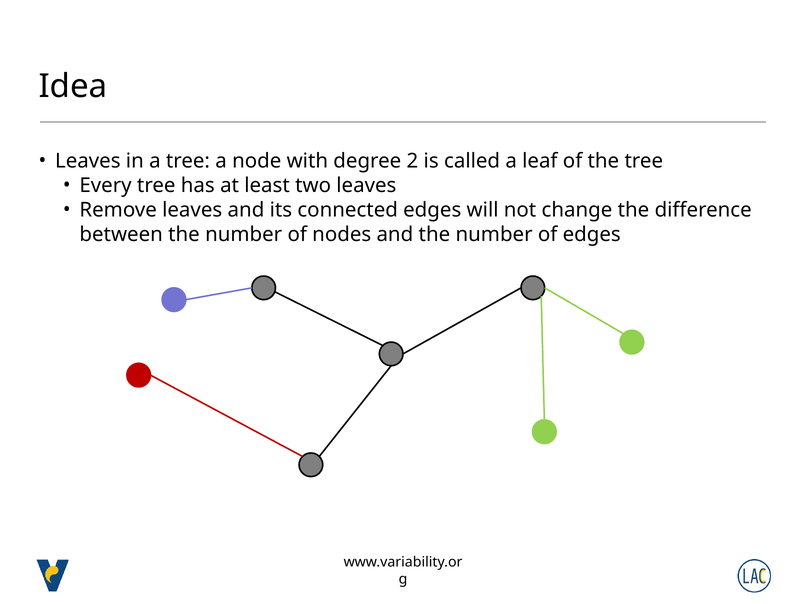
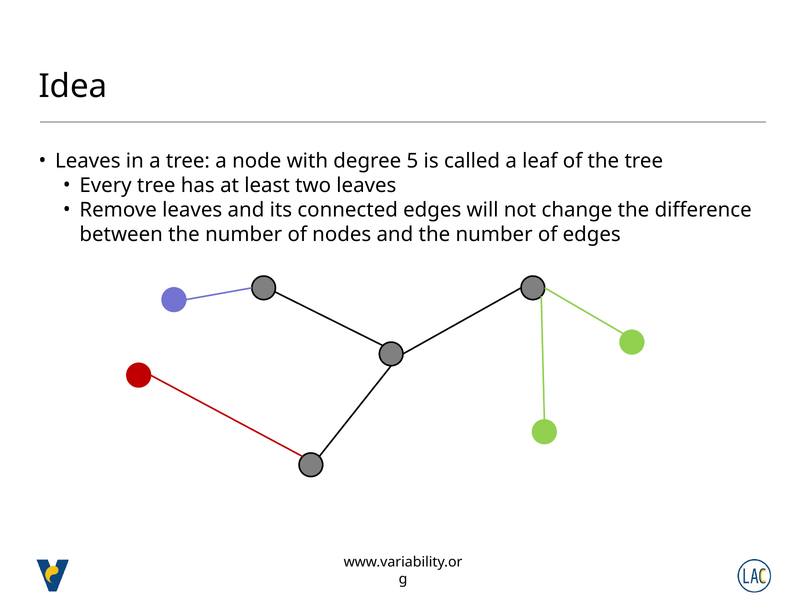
2: 2 -> 5 (412, 161)
